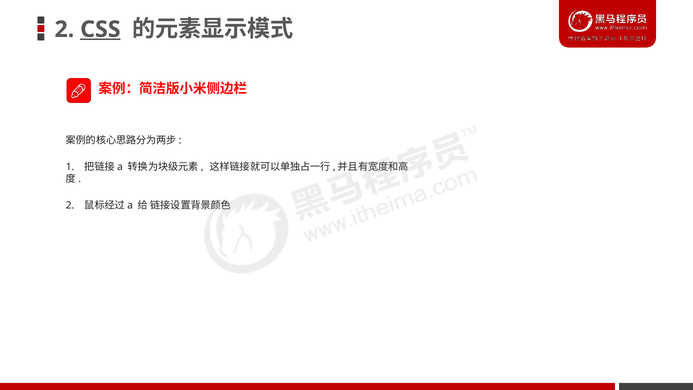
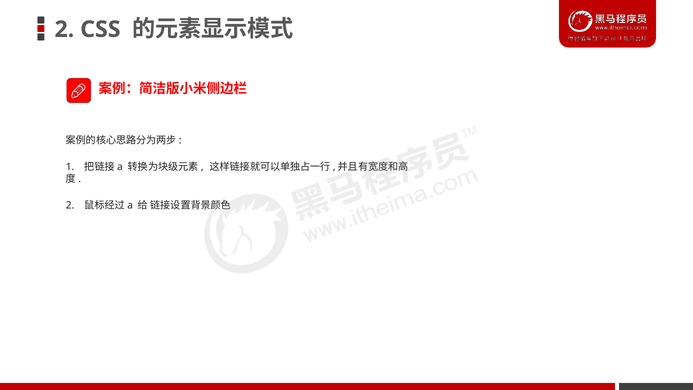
CSS underline: present -> none (100, 29)
